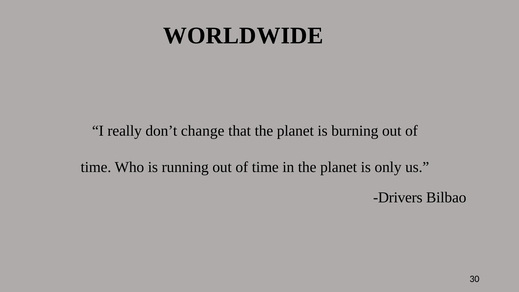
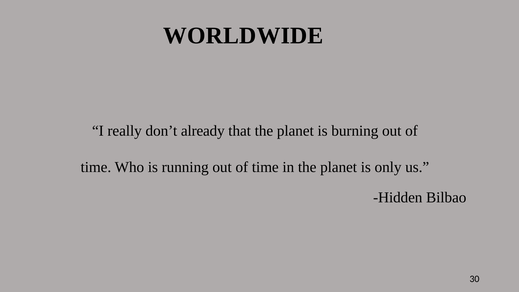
change: change -> already (203, 131)
Drivers: Drivers -> Hidden (398, 198)
